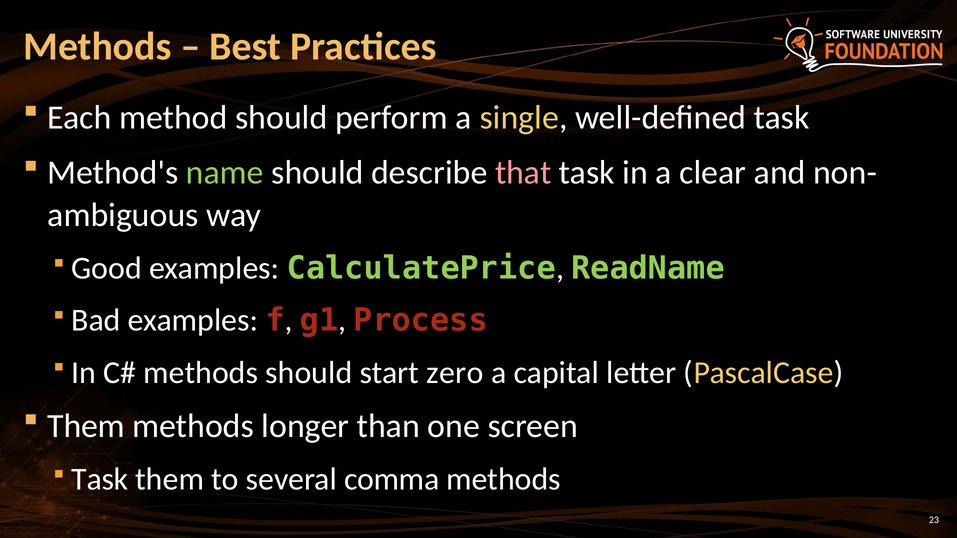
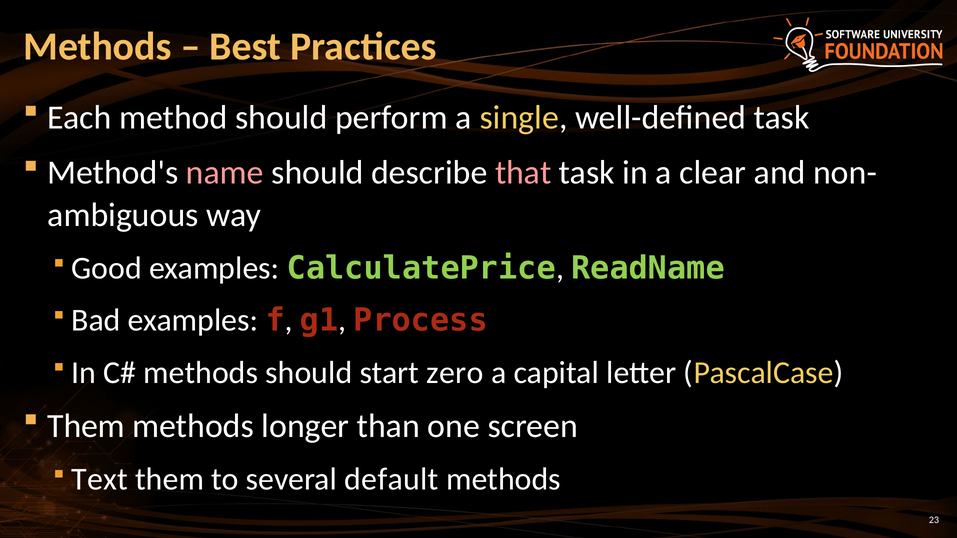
name colour: light green -> pink (225, 173)
Task: Task -> Text (100, 480)
comma: comma -> default (391, 480)
